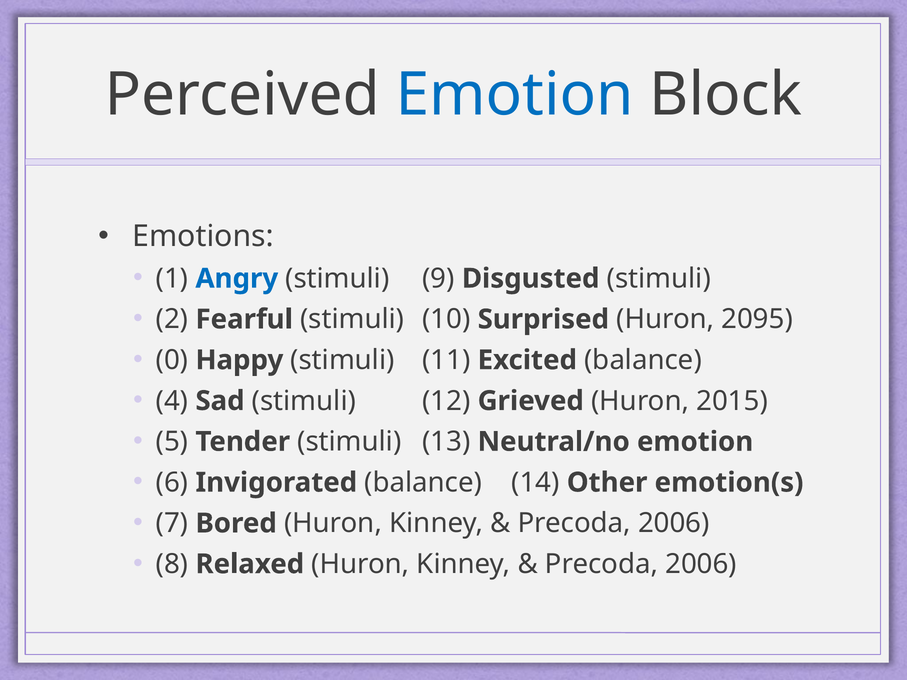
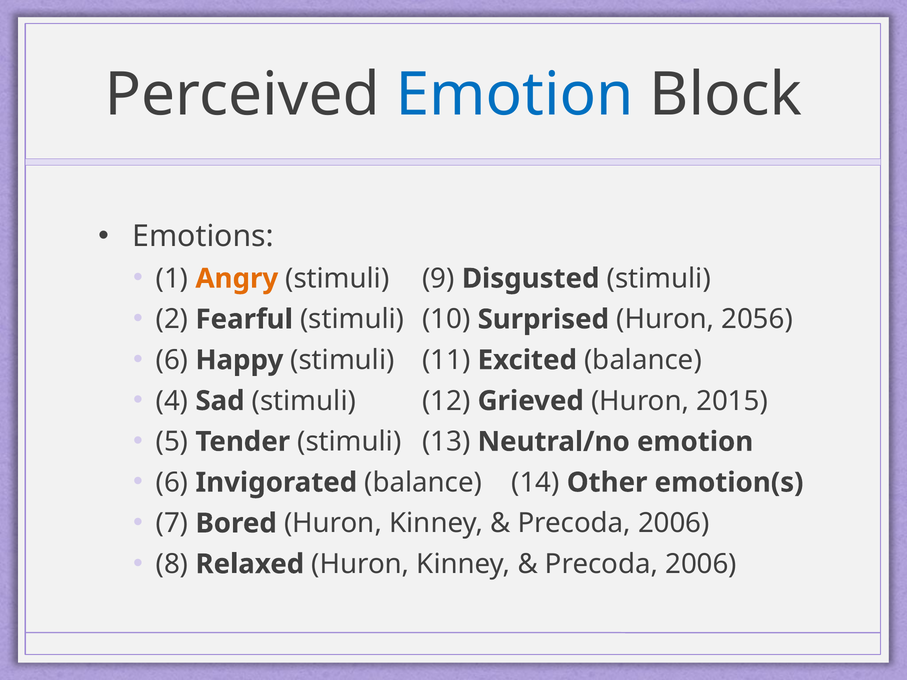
Angry colour: blue -> orange (237, 279)
2095: 2095 -> 2056 (757, 319)
0: 0 -> 6 (172, 360)
